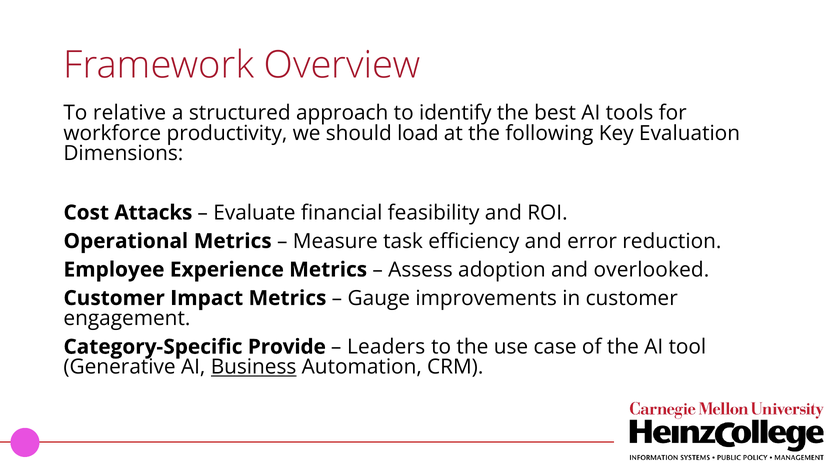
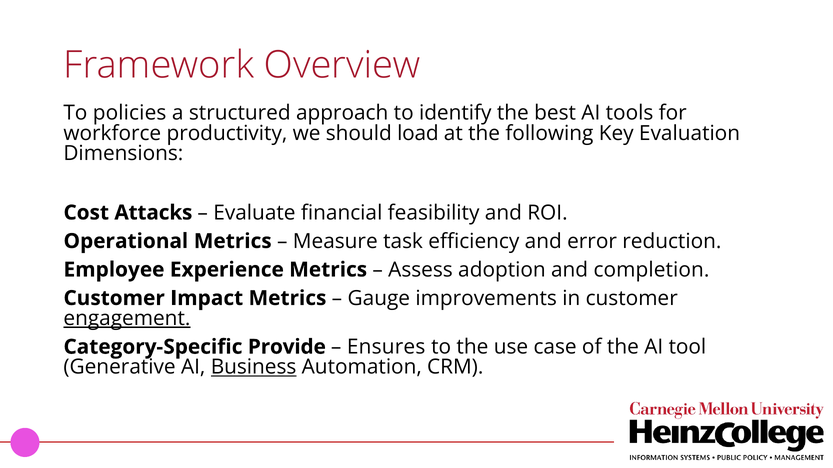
relative: relative -> policies (130, 113)
overlooked: overlooked -> completion (651, 270)
engagement underline: none -> present (127, 319)
Leaders: Leaders -> Ensures (386, 347)
